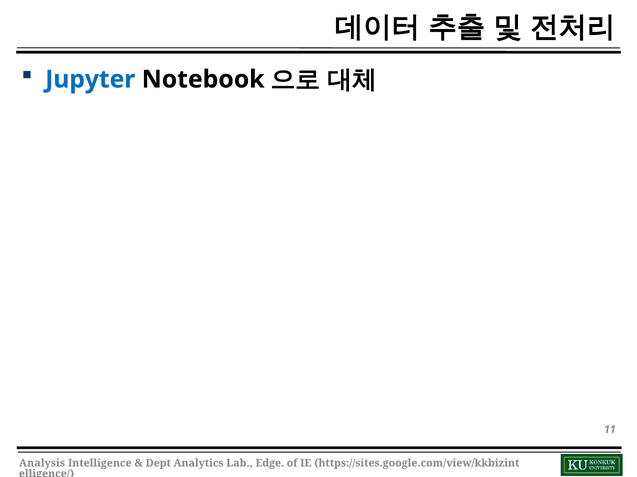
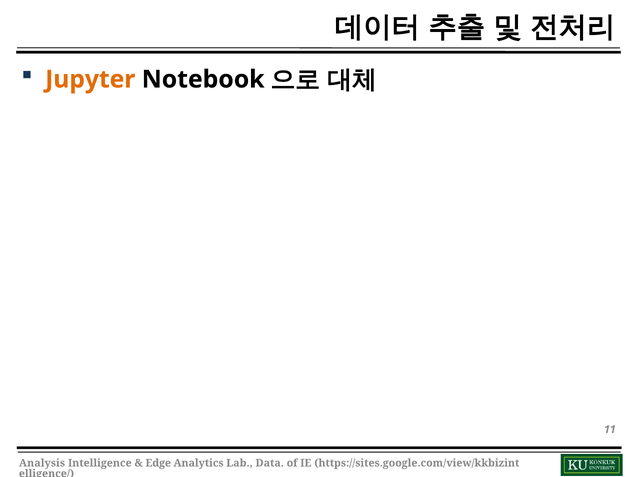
Jupyter colour: blue -> orange (90, 79)
Dept: Dept -> Edge (158, 464)
Edge: Edge -> Data (270, 464)
